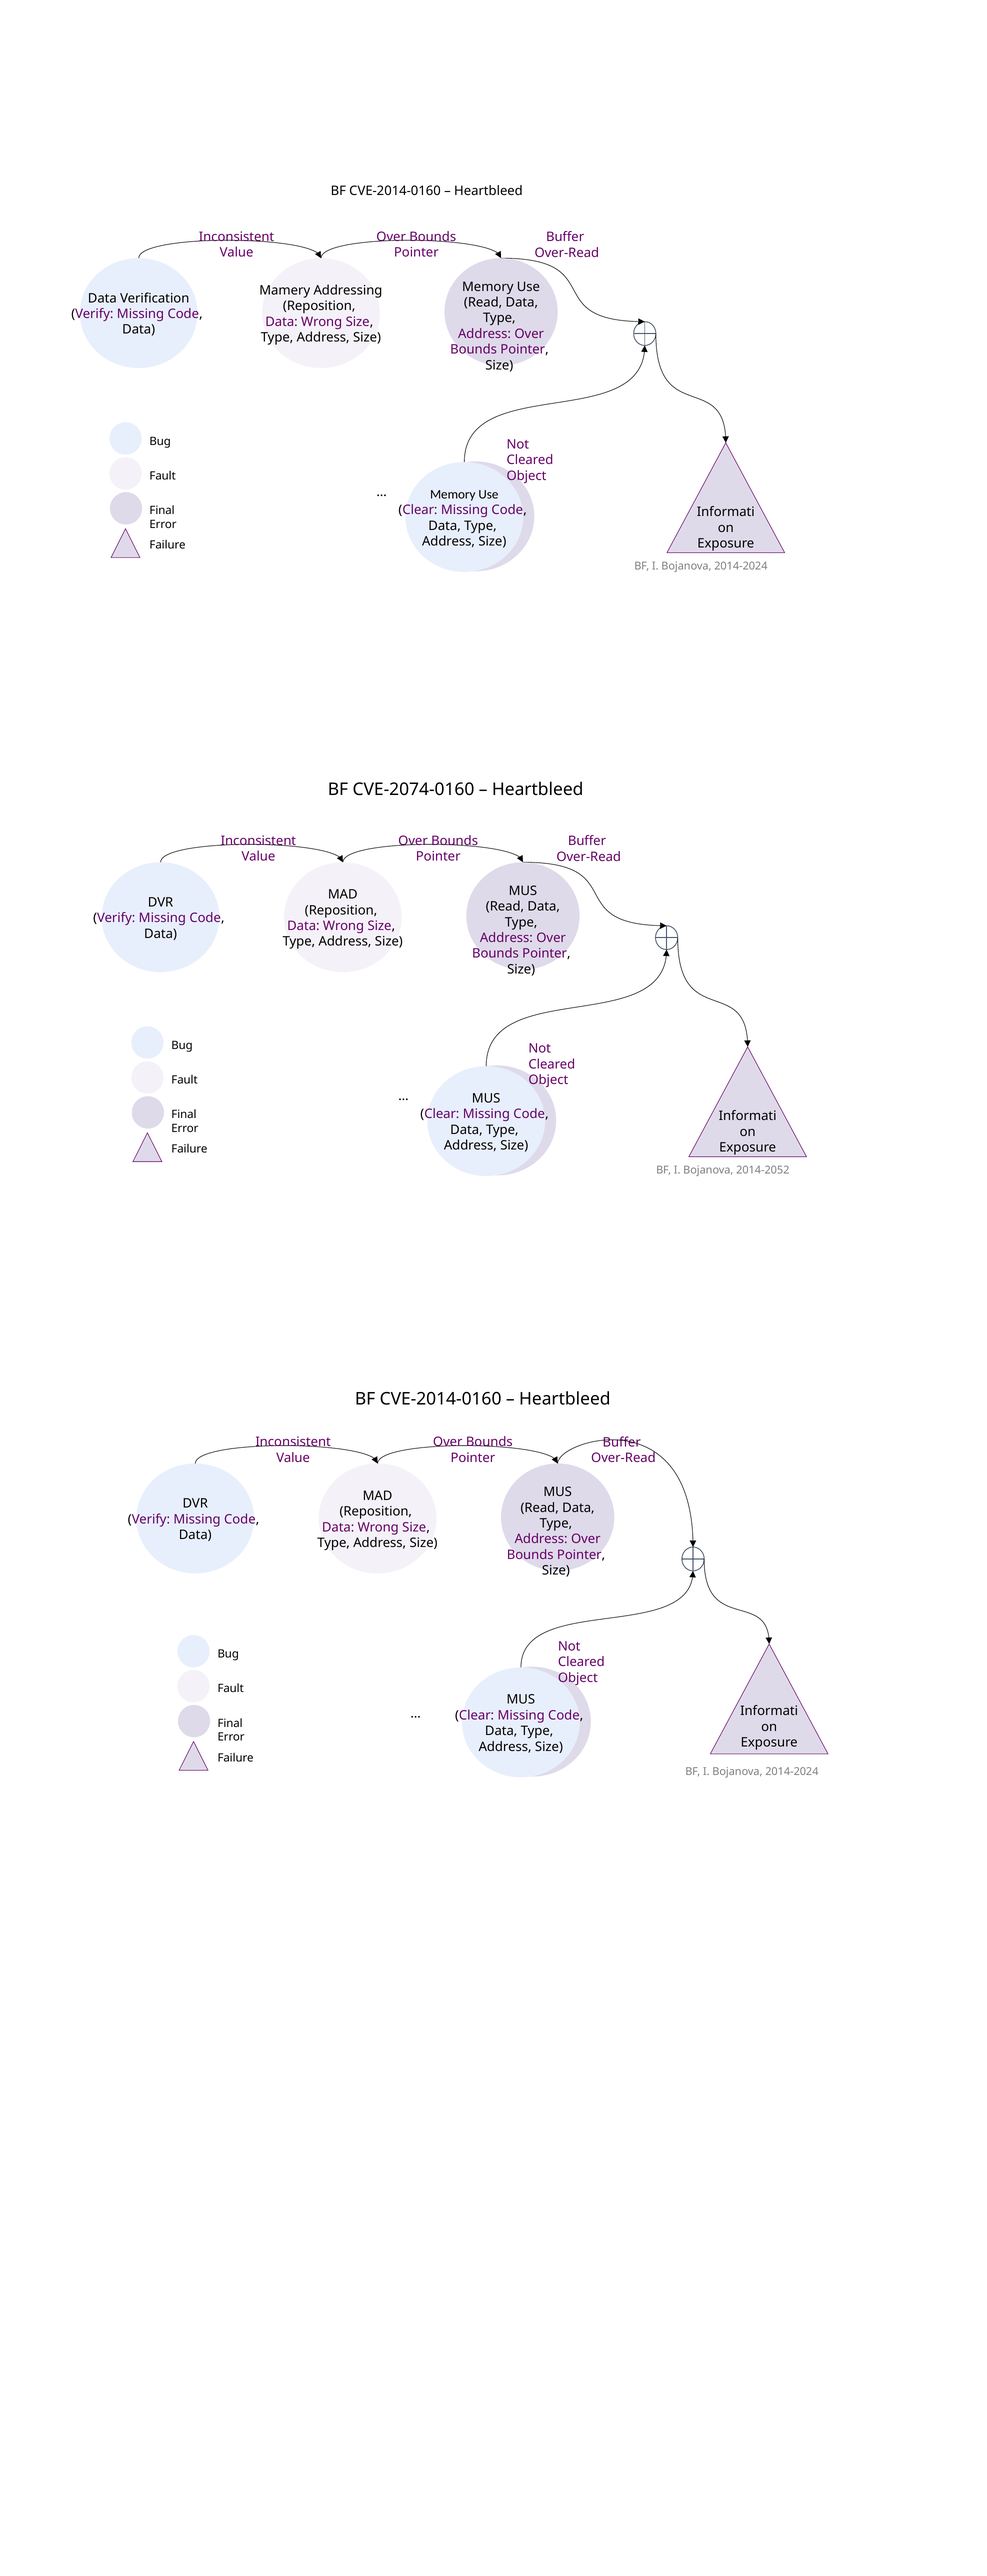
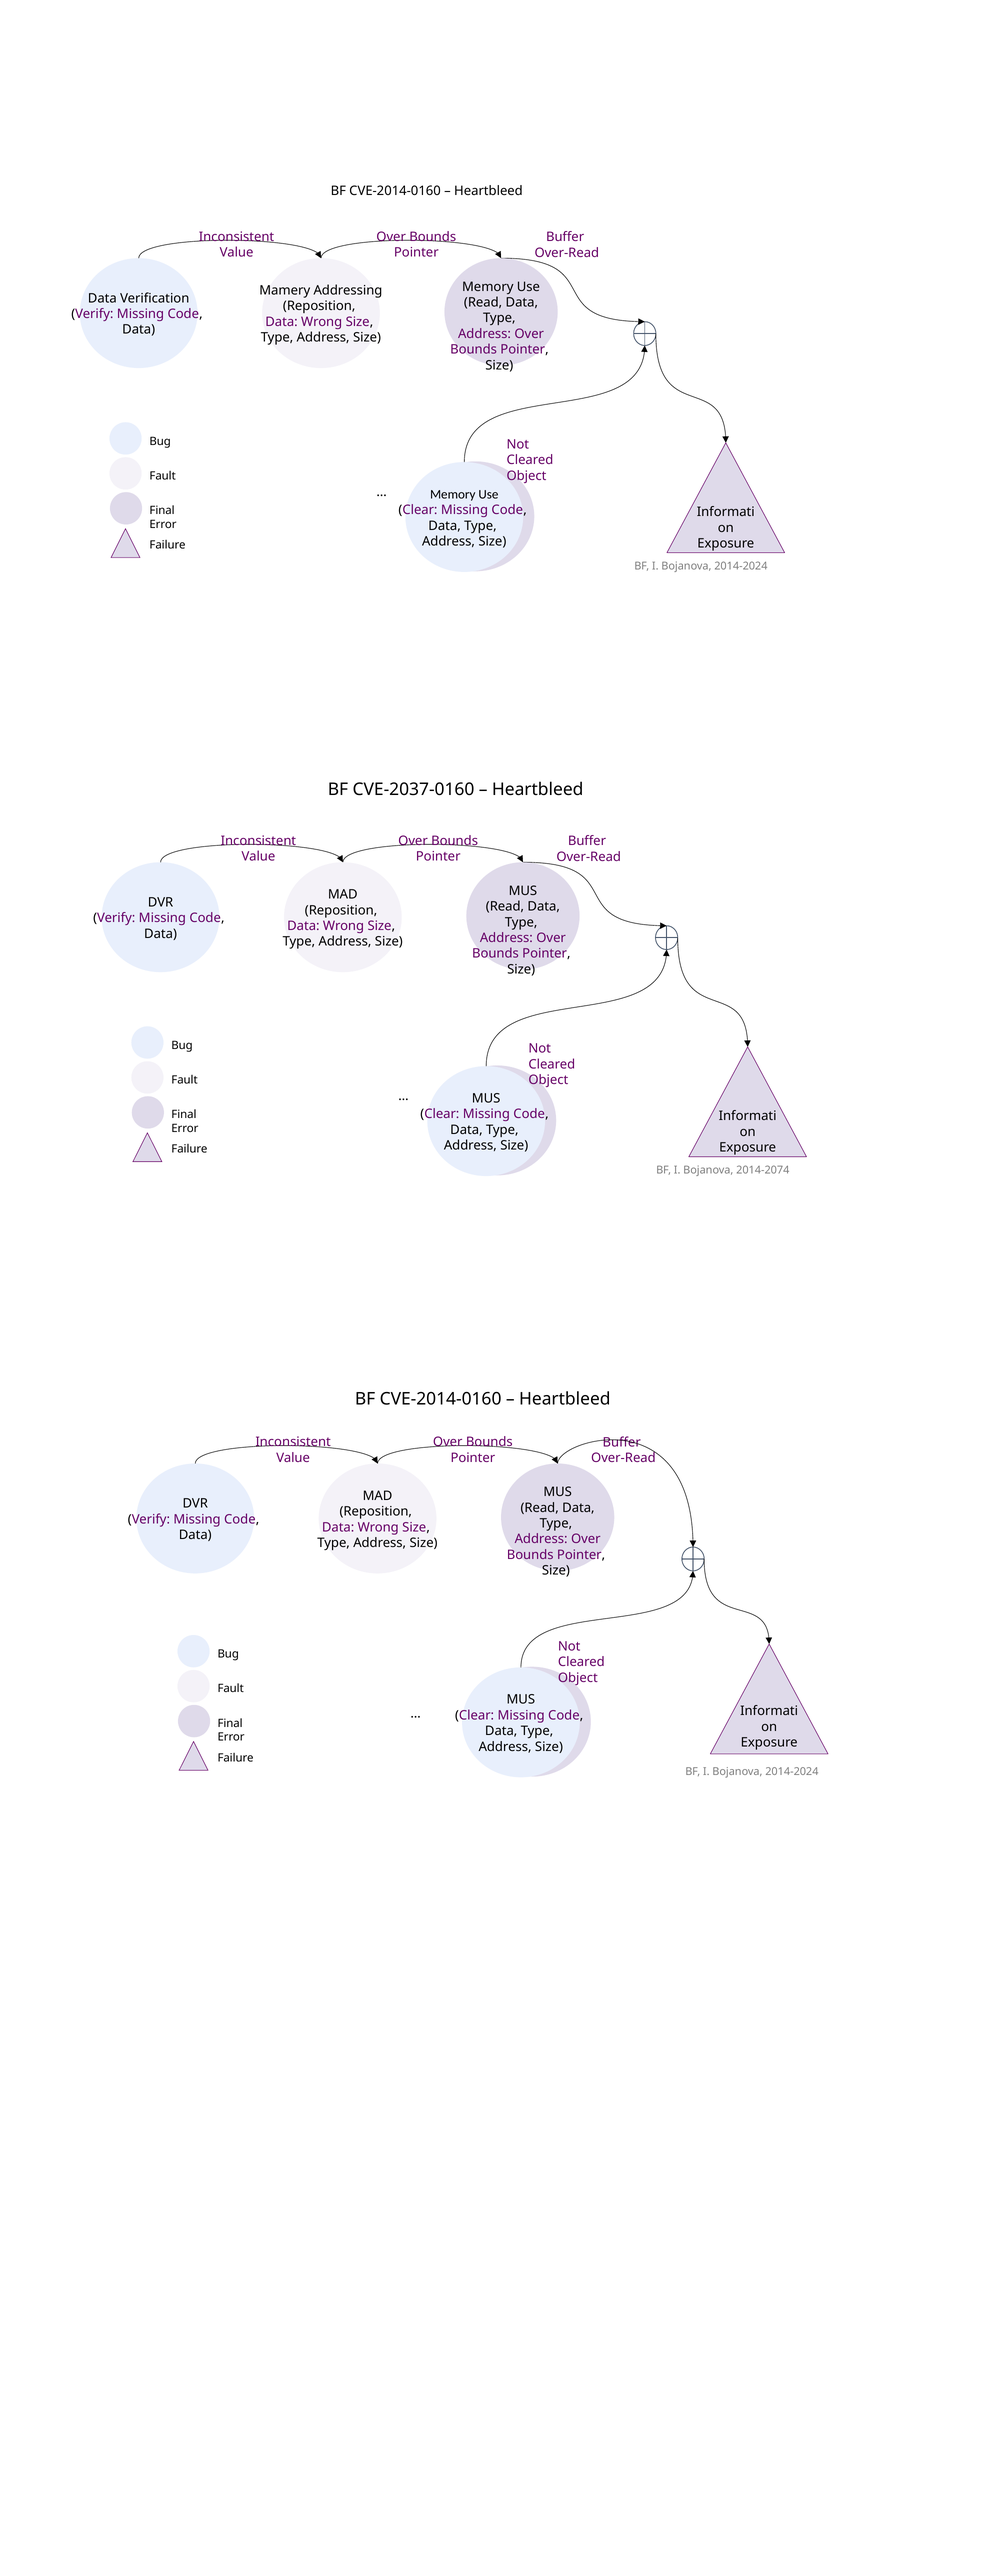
CVE-2074-0160: CVE-2074-0160 -> CVE-2037-0160 (413, 789)
2014-2052: 2014-2052 -> 2014-2074 (763, 1170)
